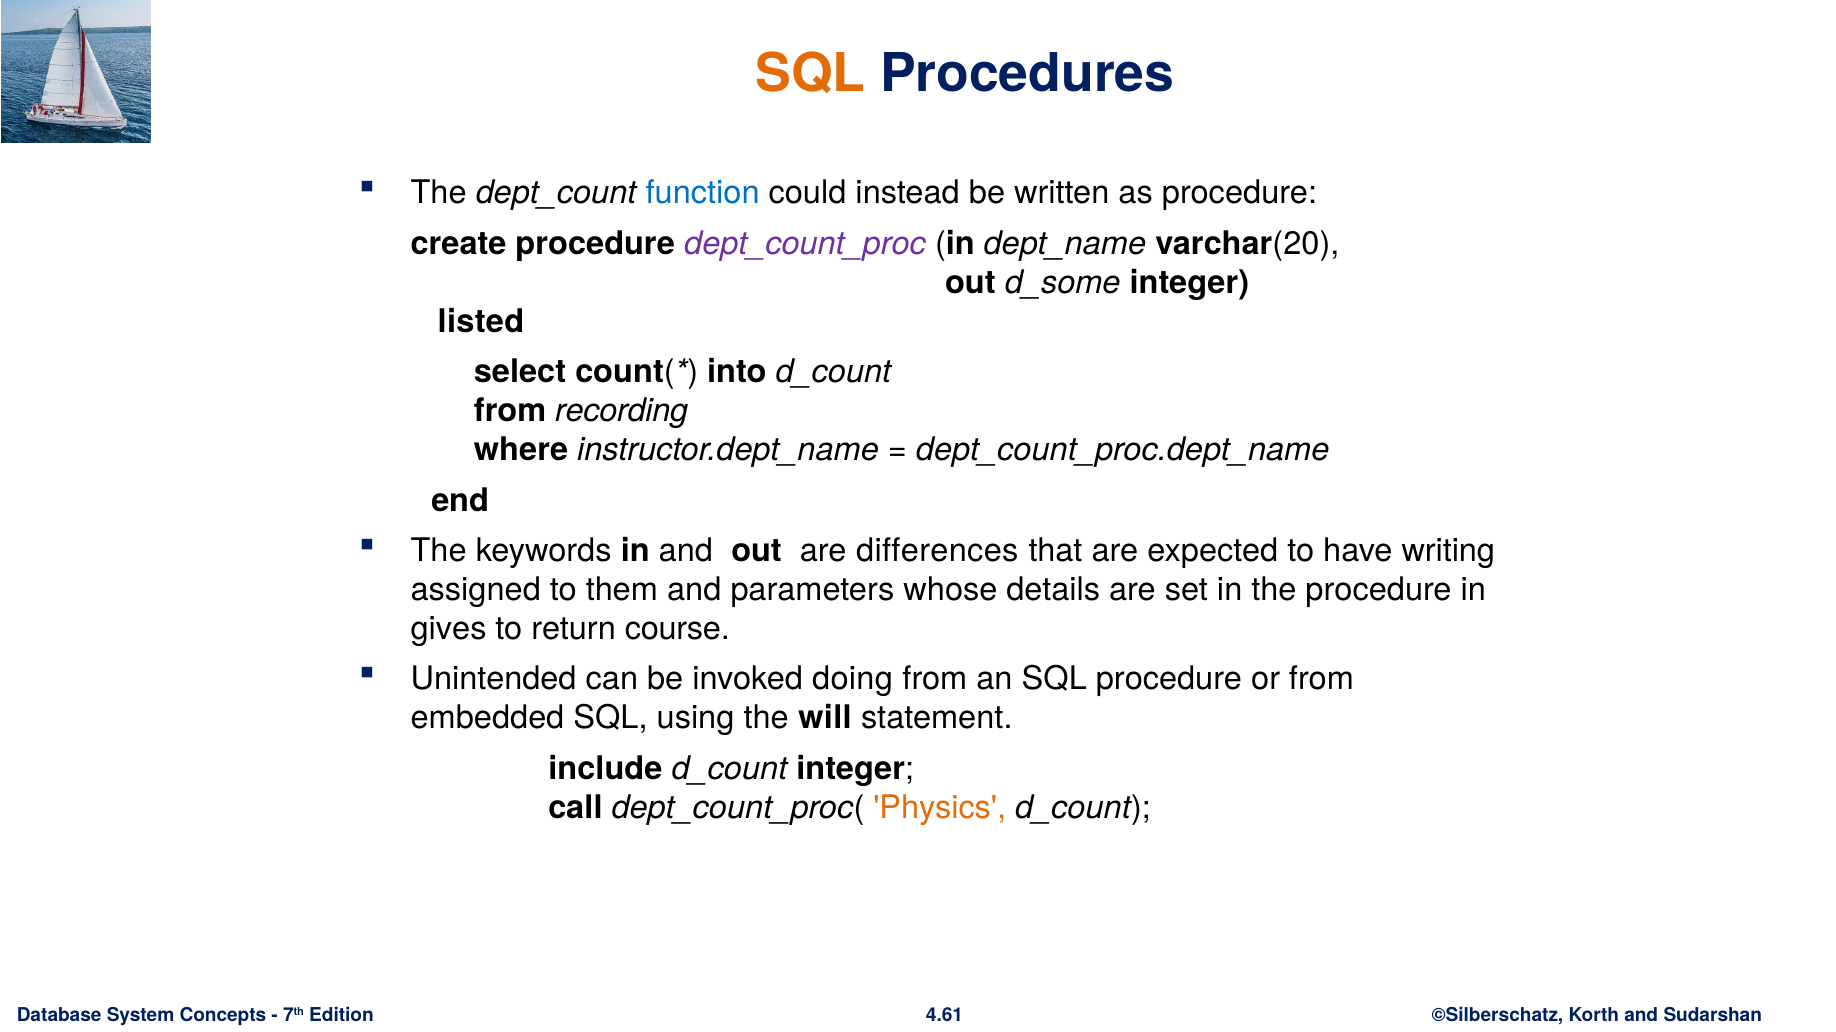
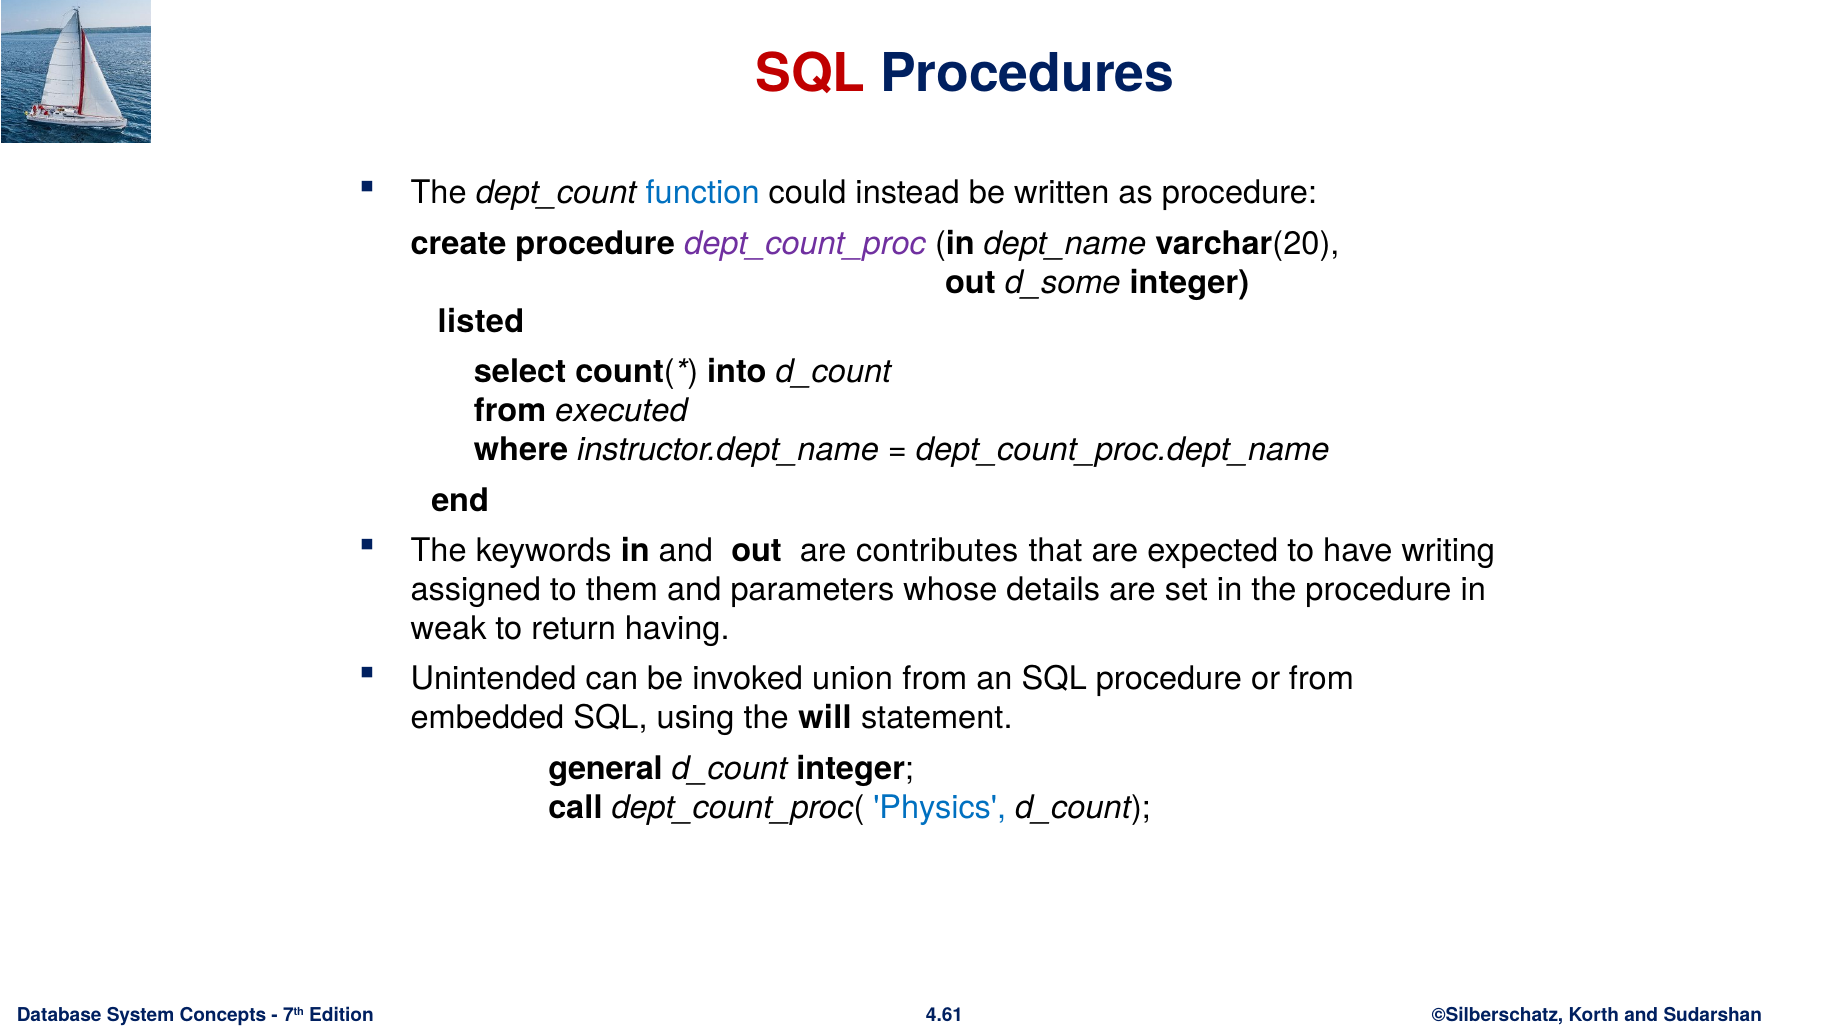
SQL colour: orange -> red (811, 74)
recording: recording -> executed (621, 411)
differences: differences -> contributes (937, 551)
gives: gives -> weak (449, 629)
course: course -> having (677, 629)
doing: doing -> union (853, 680)
include: include -> general (606, 769)
Physics colour: orange -> blue (940, 808)
